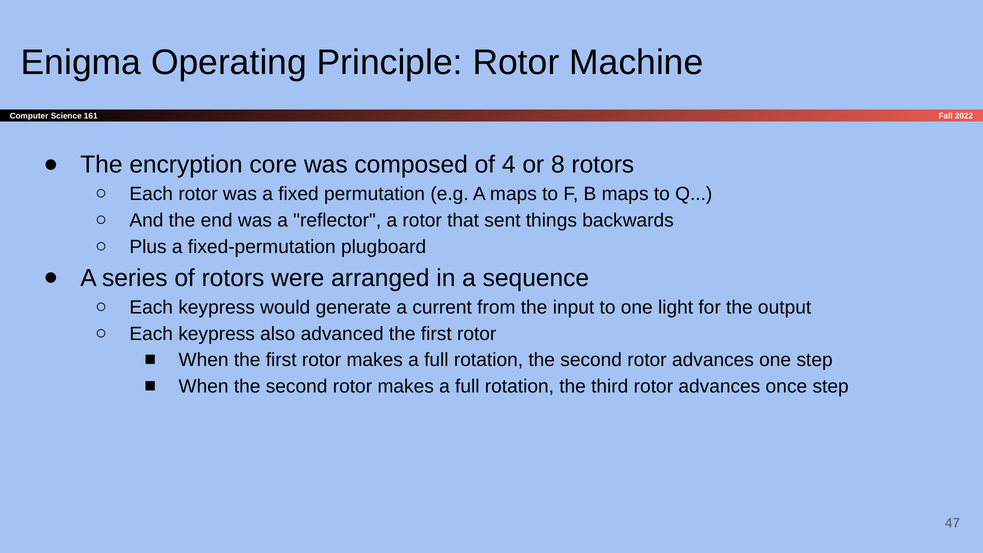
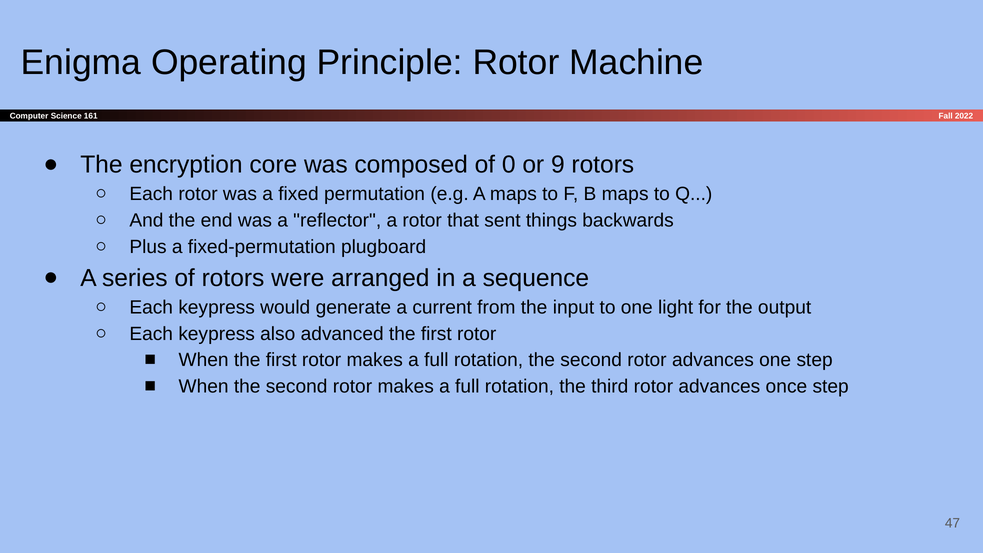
4: 4 -> 0 (509, 165)
8: 8 -> 9 (558, 165)
